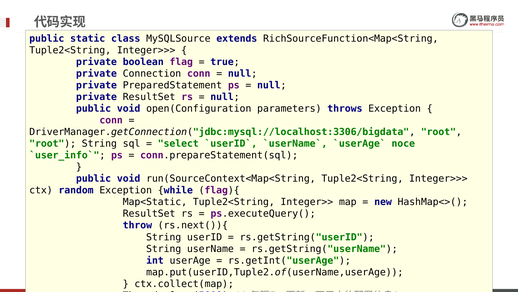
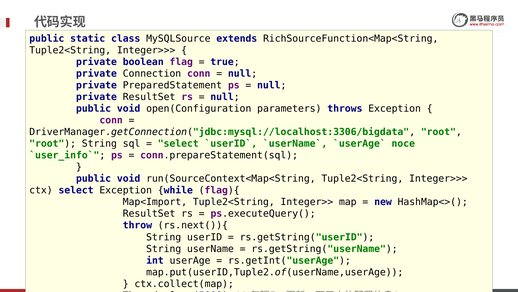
ctx random: random -> select (76, 190)
Map<Static: Map<Static -> Map<Import (155, 202)
